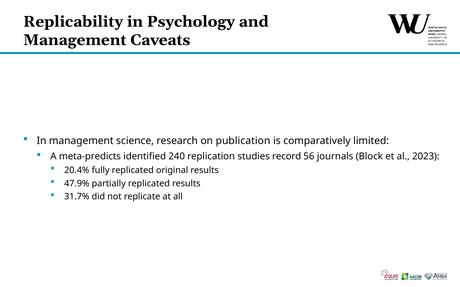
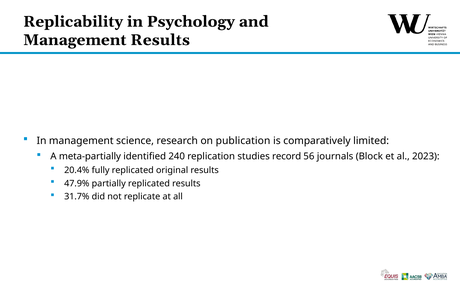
Management Caveats: Caveats -> Results (160, 40)
meta-predicts: meta-predicts -> meta-partially (90, 157)
